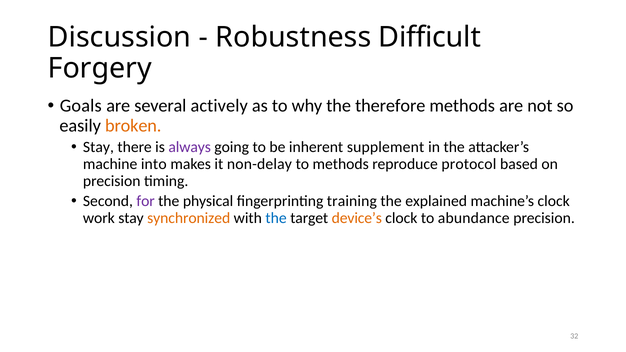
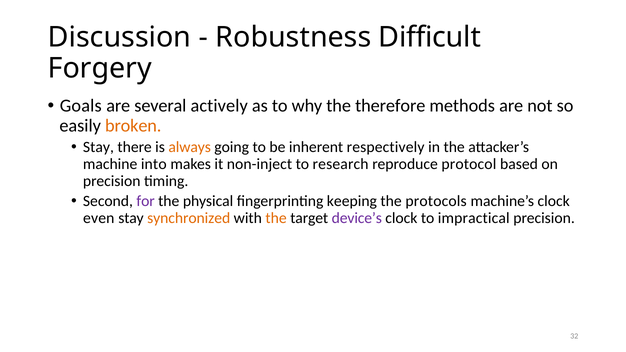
always colour: purple -> orange (190, 147)
supplement: supplement -> respectively (386, 147)
non-delay: non-delay -> non-inject (259, 164)
to methods: methods -> research (341, 164)
training: training -> keeping (352, 201)
explained: explained -> protocols (436, 201)
work: work -> even (99, 218)
the colour: blue -> orange (276, 218)
device’s colour: orange -> purple (357, 218)
abundance: abundance -> impractical (474, 218)
